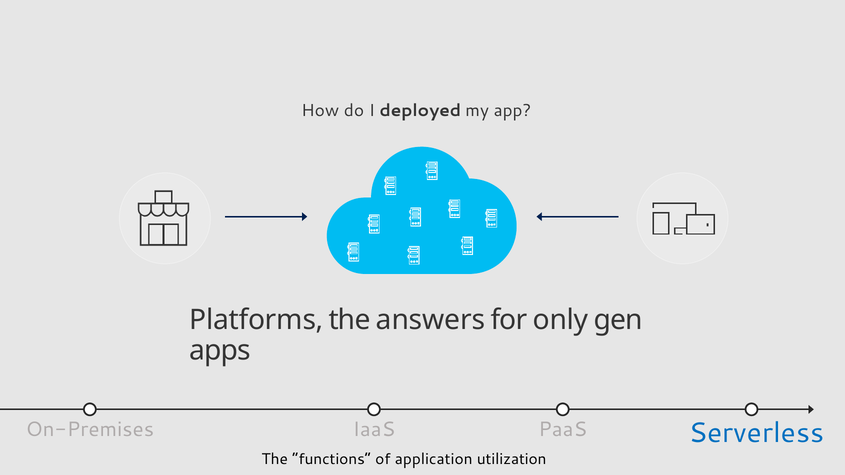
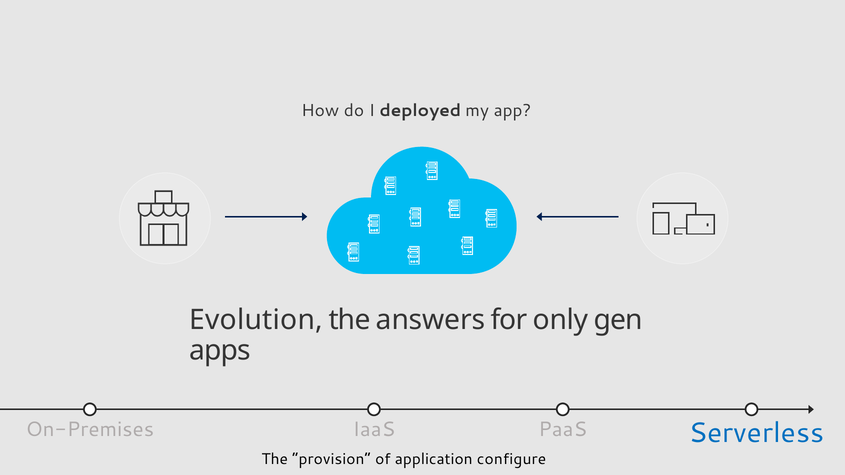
Platforms: Platforms -> Evolution (256, 320)
functions: functions -> provision (332, 459)
utilization: utilization -> configure (512, 459)
